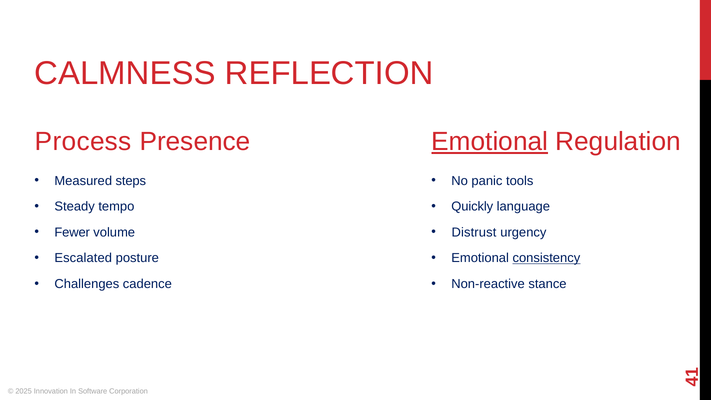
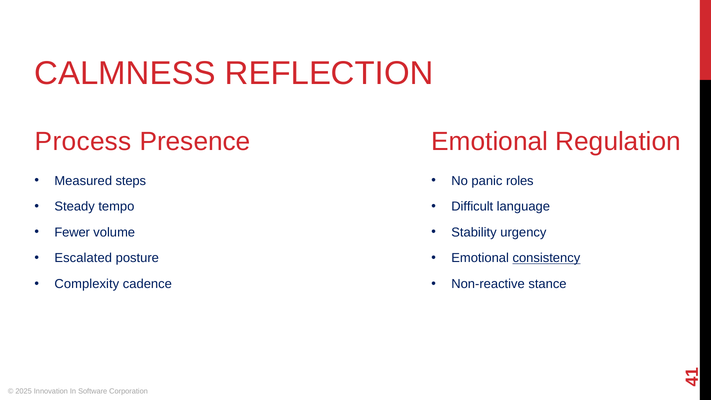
Emotional underline: present -> none (490, 142)
tools: tools -> roles (520, 181)
Quickly: Quickly -> Difficult (472, 207)
Distrust: Distrust -> Stability (474, 232)
Challenges: Challenges -> Complexity (87, 284)
